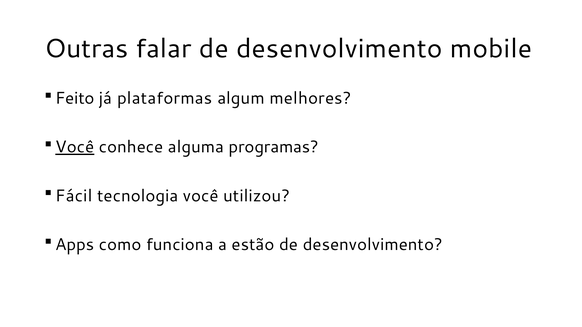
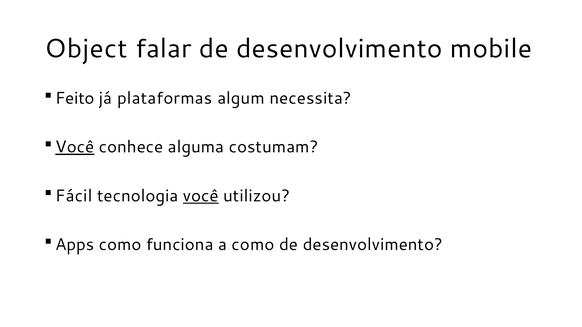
Outras: Outras -> Object (86, 49)
melhores: melhores -> necessita (310, 98)
programas: programas -> costumam (274, 147)
você underline: none -> present (201, 196)
a estão: estão -> como (253, 245)
